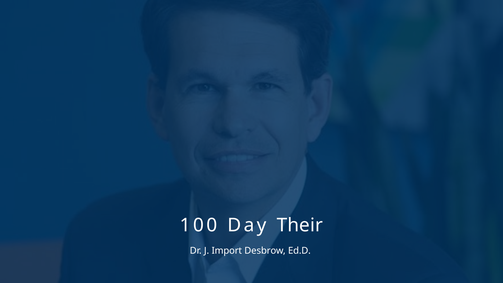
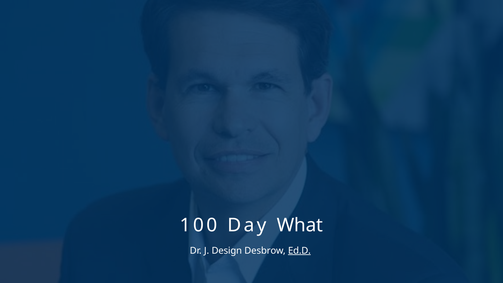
Their: Their -> What (300, 225)
Import: Import -> Design (227, 251)
Ed.D underline: none -> present (299, 251)
